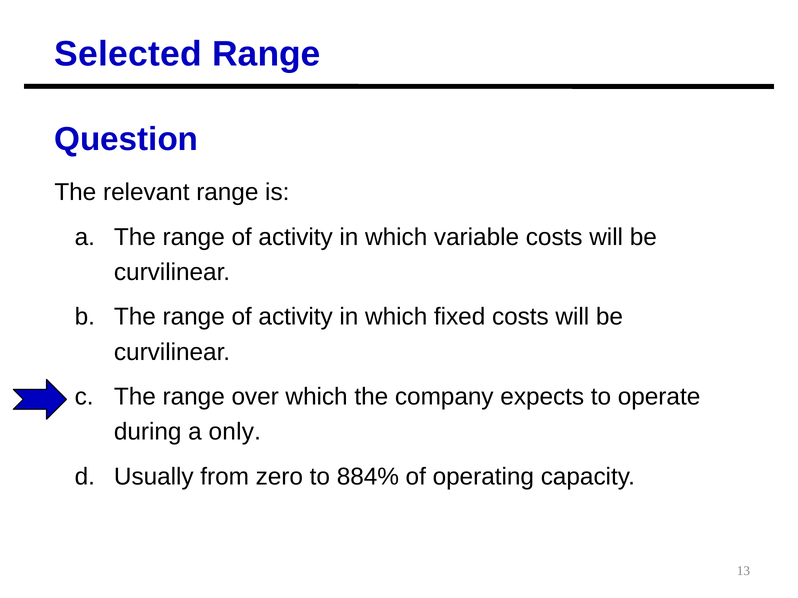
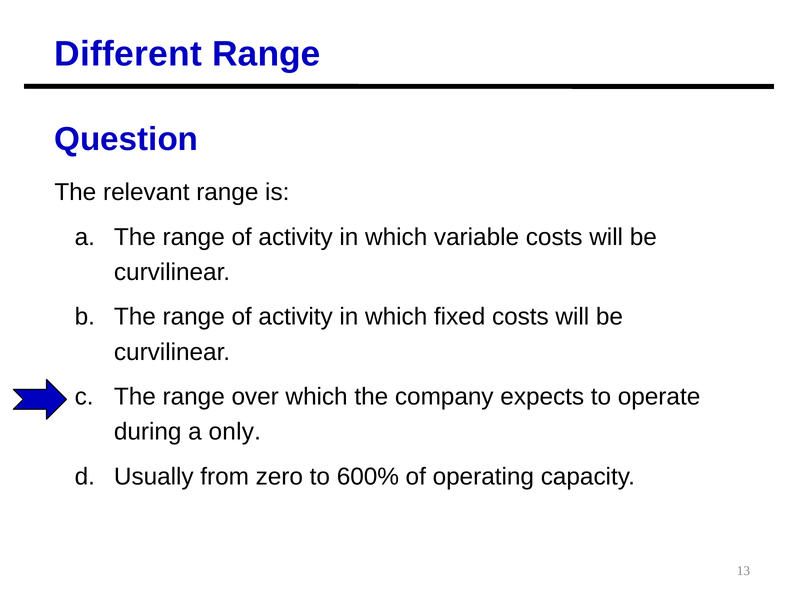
Selected: Selected -> Different (128, 54)
884%: 884% -> 600% (368, 477)
